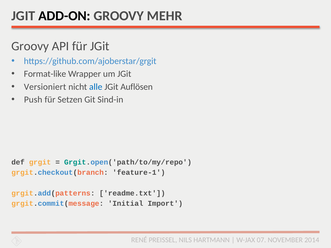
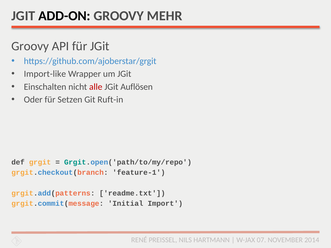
Format-like: Format-like -> Import-like (45, 74)
Versioniert: Versioniert -> Einschalten (45, 87)
alle colour: blue -> red (96, 87)
Push: Push -> Oder (33, 100)
Sind-in: Sind-in -> Ruft-in (110, 100)
